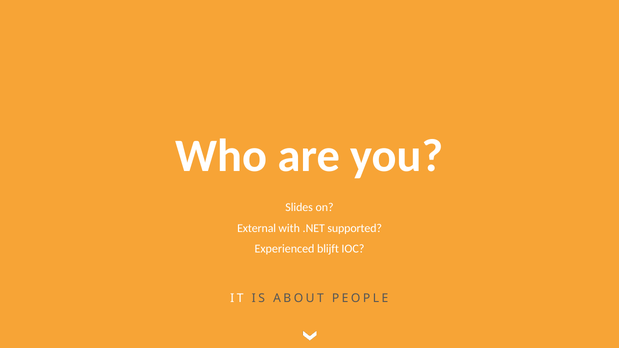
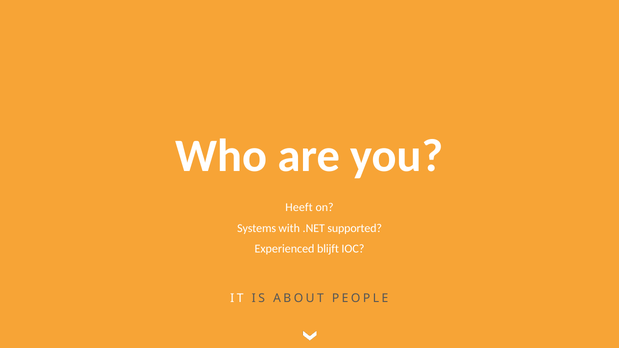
Slides: Slides -> Heeft (299, 207)
External: External -> Systems (257, 228)
